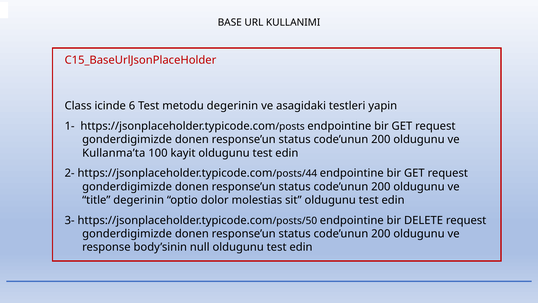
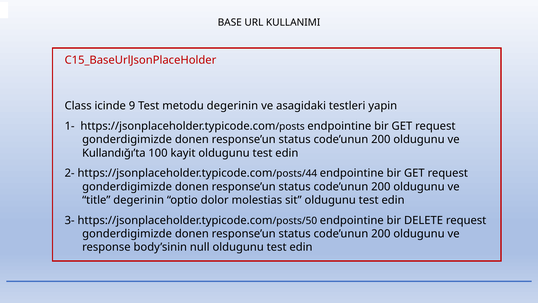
6: 6 -> 9 (132, 106)
Kullanma’ta: Kullanma’ta -> Kullandığı’ta (114, 153)
